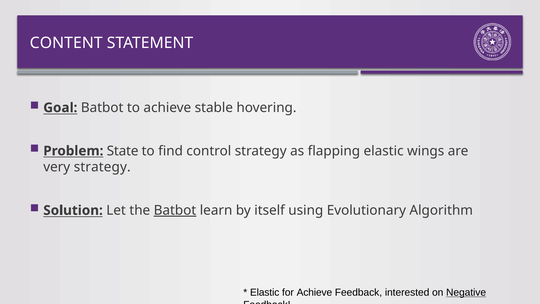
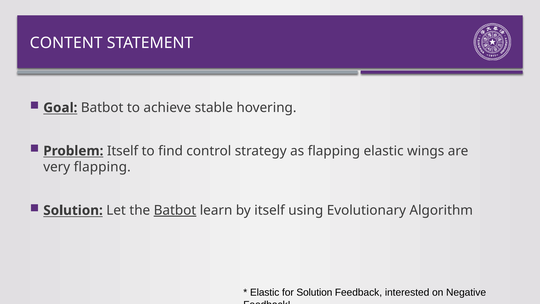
Problem State: State -> Itself (123, 151)
very strategy: strategy -> flapping (102, 167)
for Achieve: Achieve -> Solution (314, 292)
Negative underline: present -> none (466, 292)
